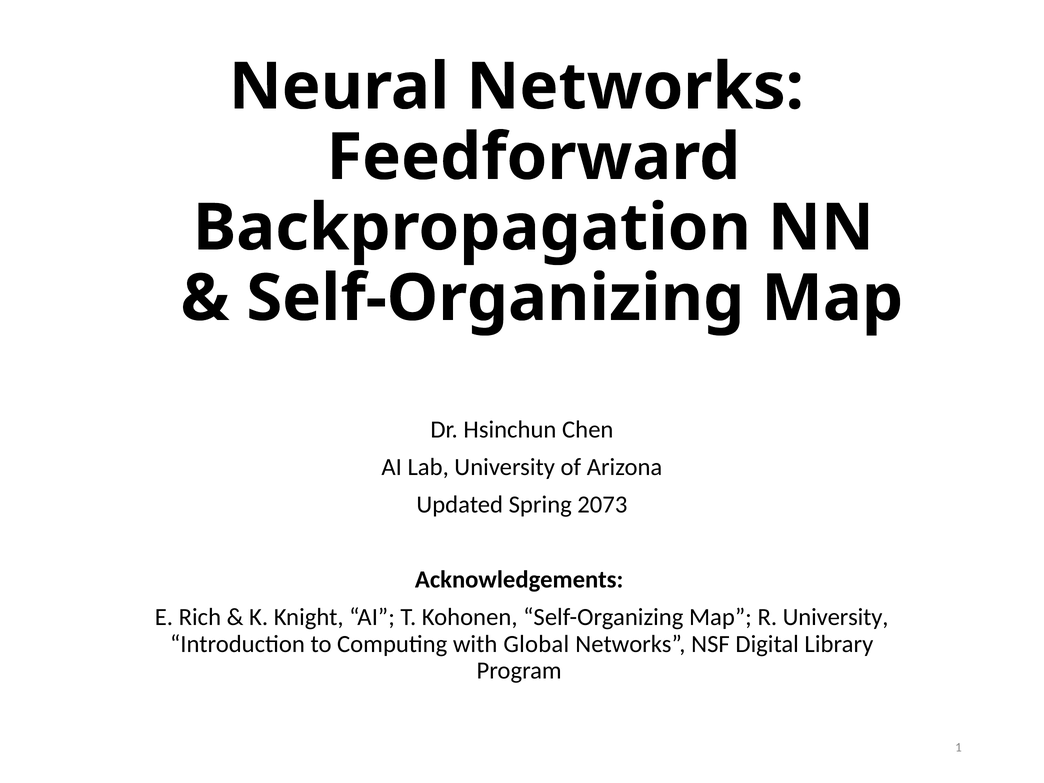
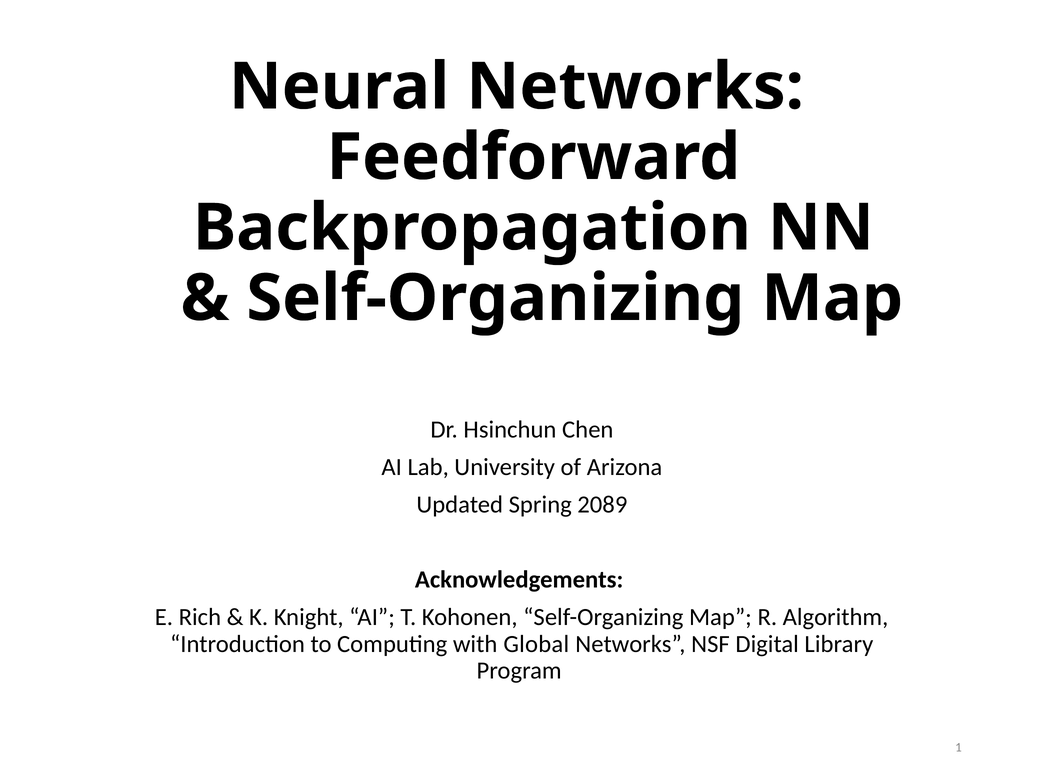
2073: 2073 -> 2089 (602, 505)
R University: University -> Algorithm (835, 617)
